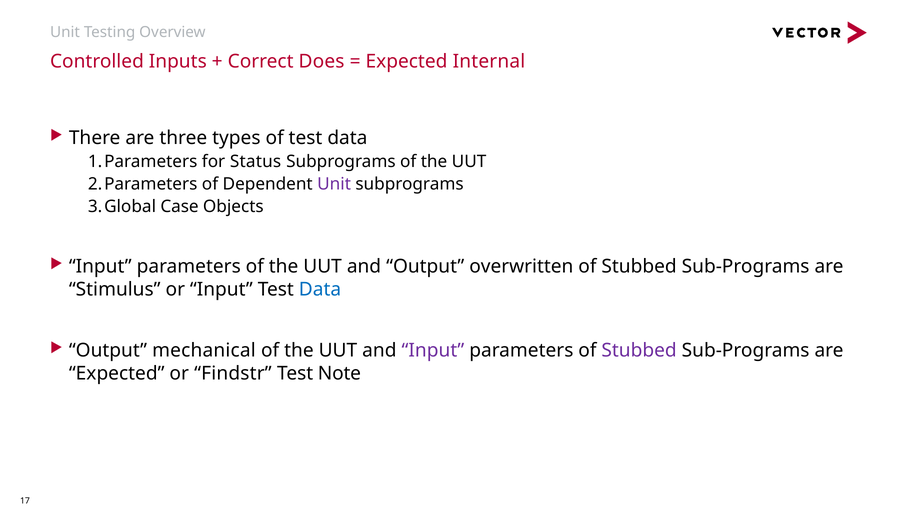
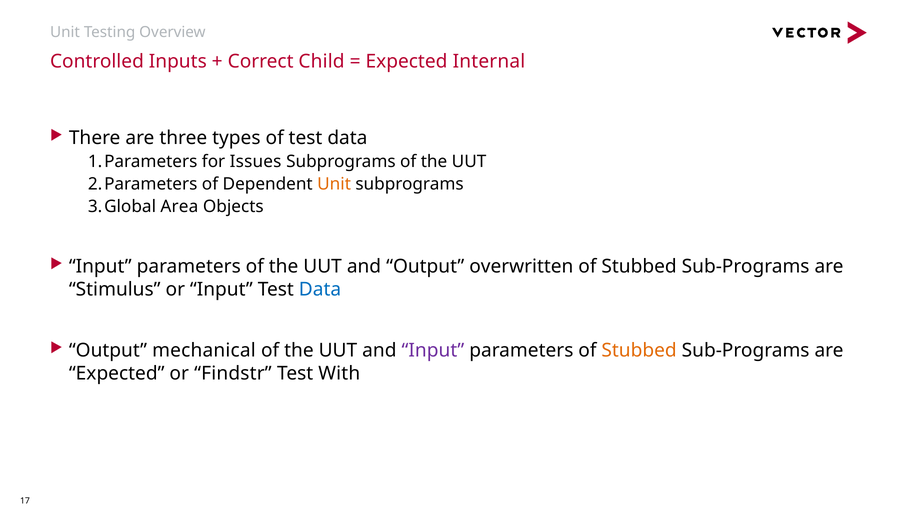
Does: Does -> Child (322, 62)
Status: Status -> Issues (256, 162)
Unit colour: purple -> orange (334, 184)
Case: Case -> Area (179, 207)
Stubbed colour: purple -> orange (639, 351)
Note: Note -> With (339, 374)
